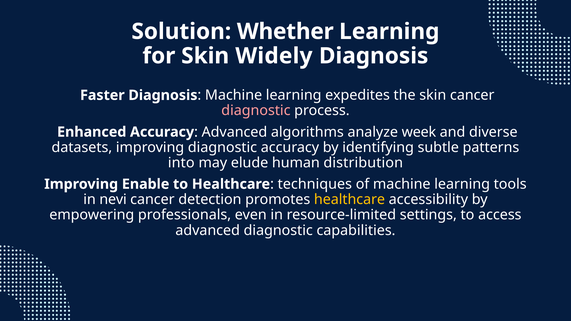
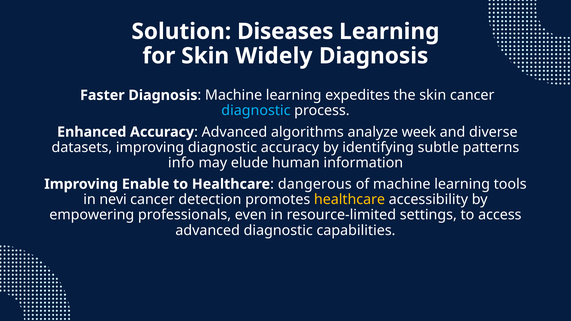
Whether: Whether -> Diseases (285, 32)
diagnostic colour: pink -> light blue (256, 111)
into: into -> info (181, 163)
distribution: distribution -> information (363, 163)
techniques: techniques -> dangerous (315, 184)
